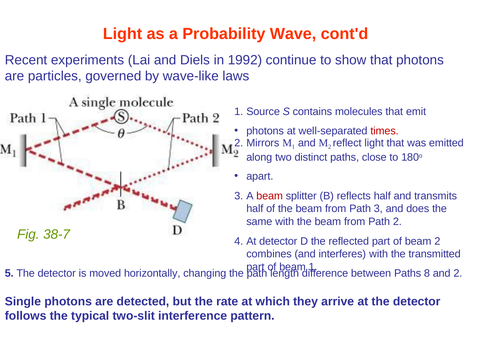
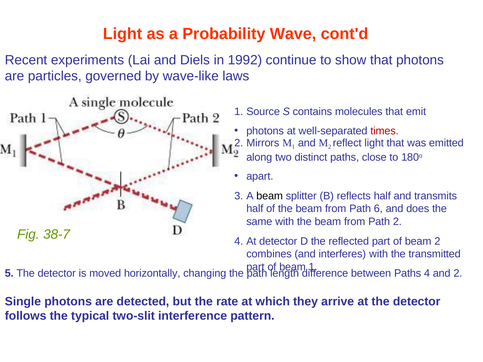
beam colour: red -> black (270, 196)
Path 3: 3 -> 6 (378, 209)
Paths 8: 8 -> 4 (427, 273)
